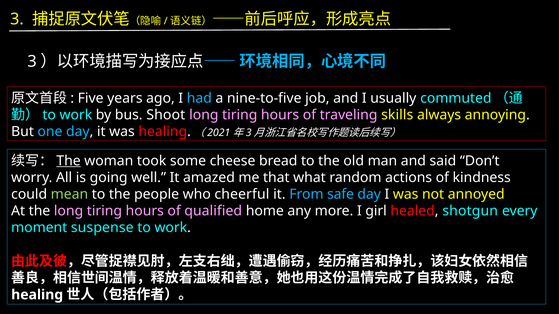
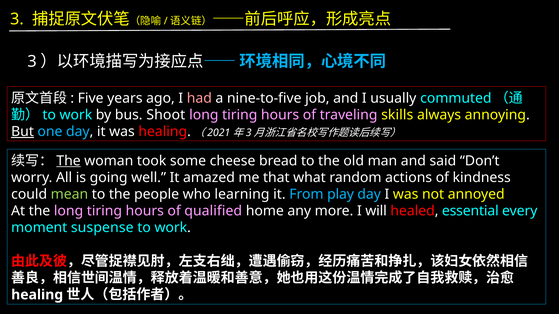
had colour: light blue -> pink (199, 98)
But underline: none -> present (23, 132)
cheerful: cheerful -> learning (242, 194)
safe: safe -> play (341, 194)
girl: girl -> will (376, 211)
shotgun: shotgun -> essential (470, 211)
